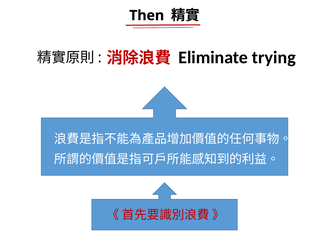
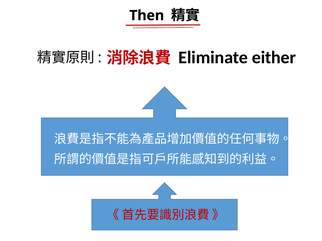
trying: trying -> either (274, 58)
